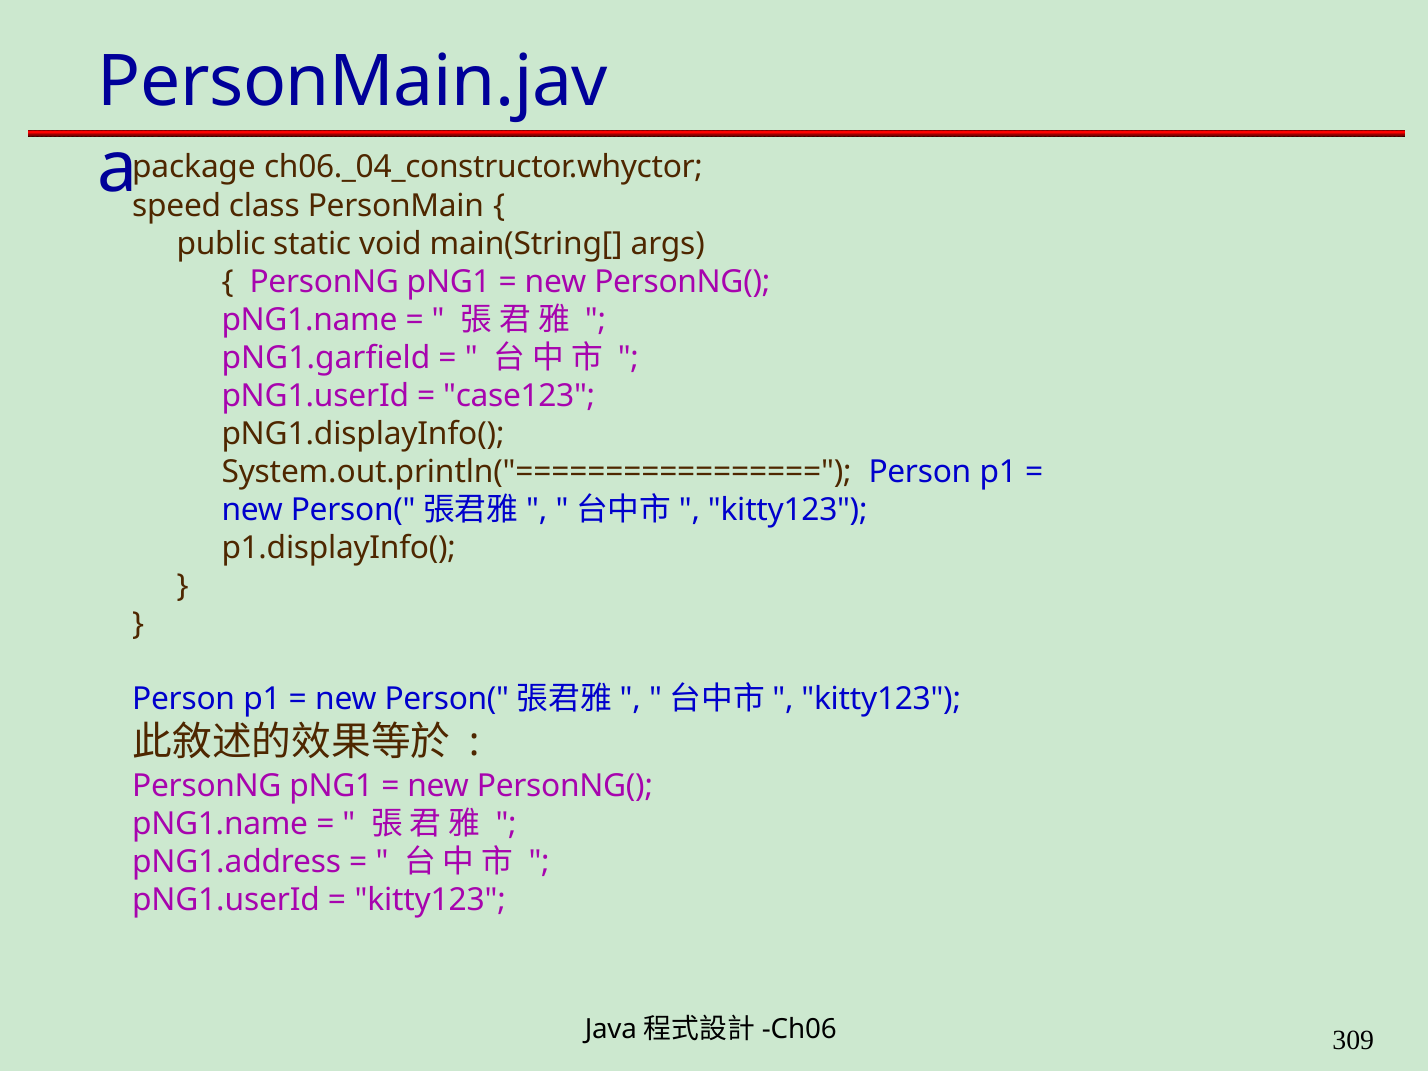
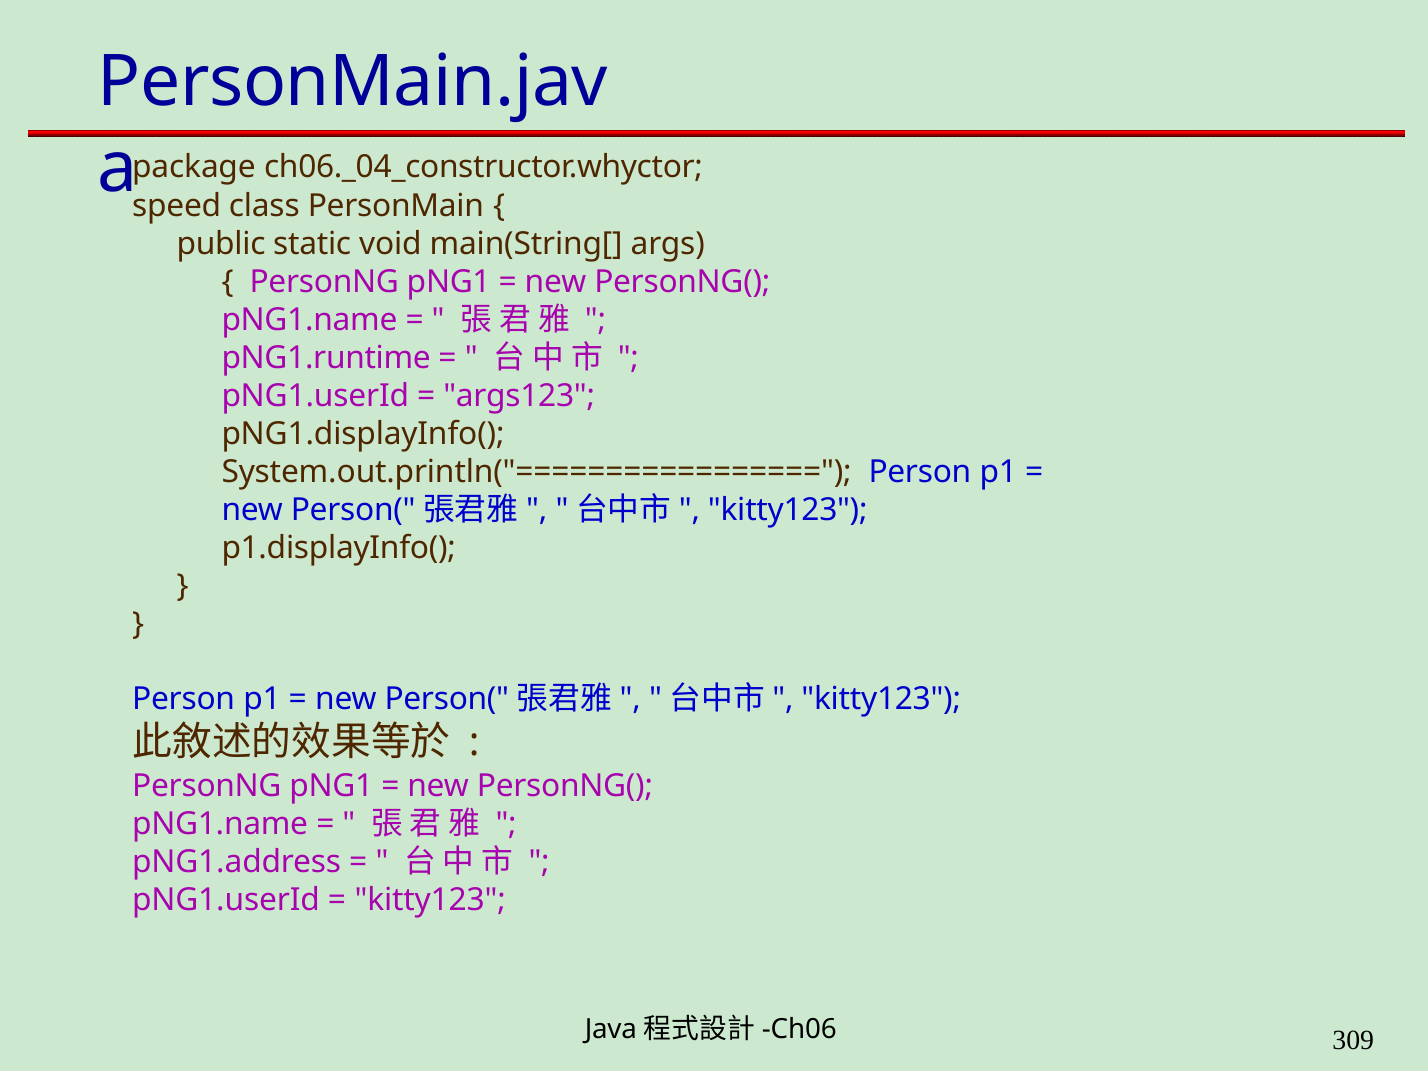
pNG1.garfield: pNG1.garfield -> pNG1.runtime (326, 358)
case123: case123 -> args123 (519, 396)
